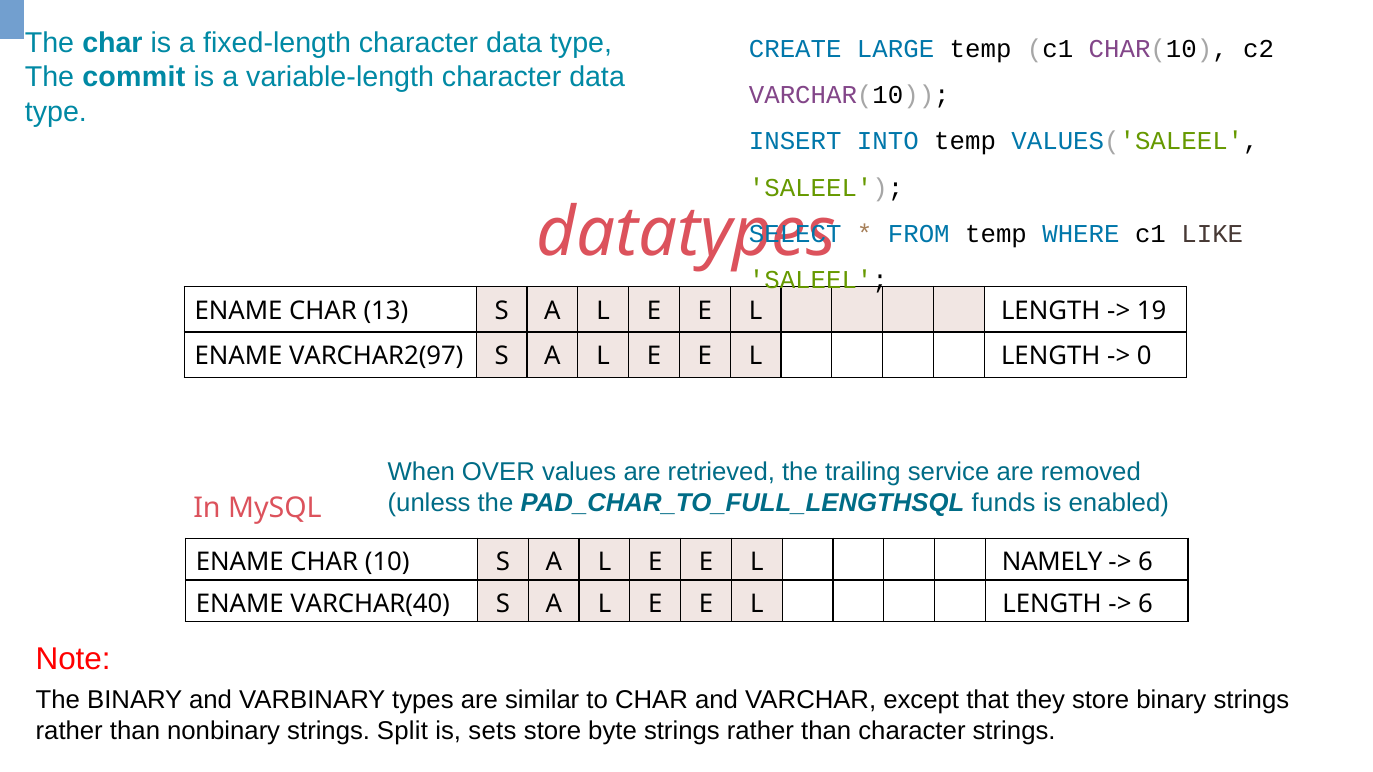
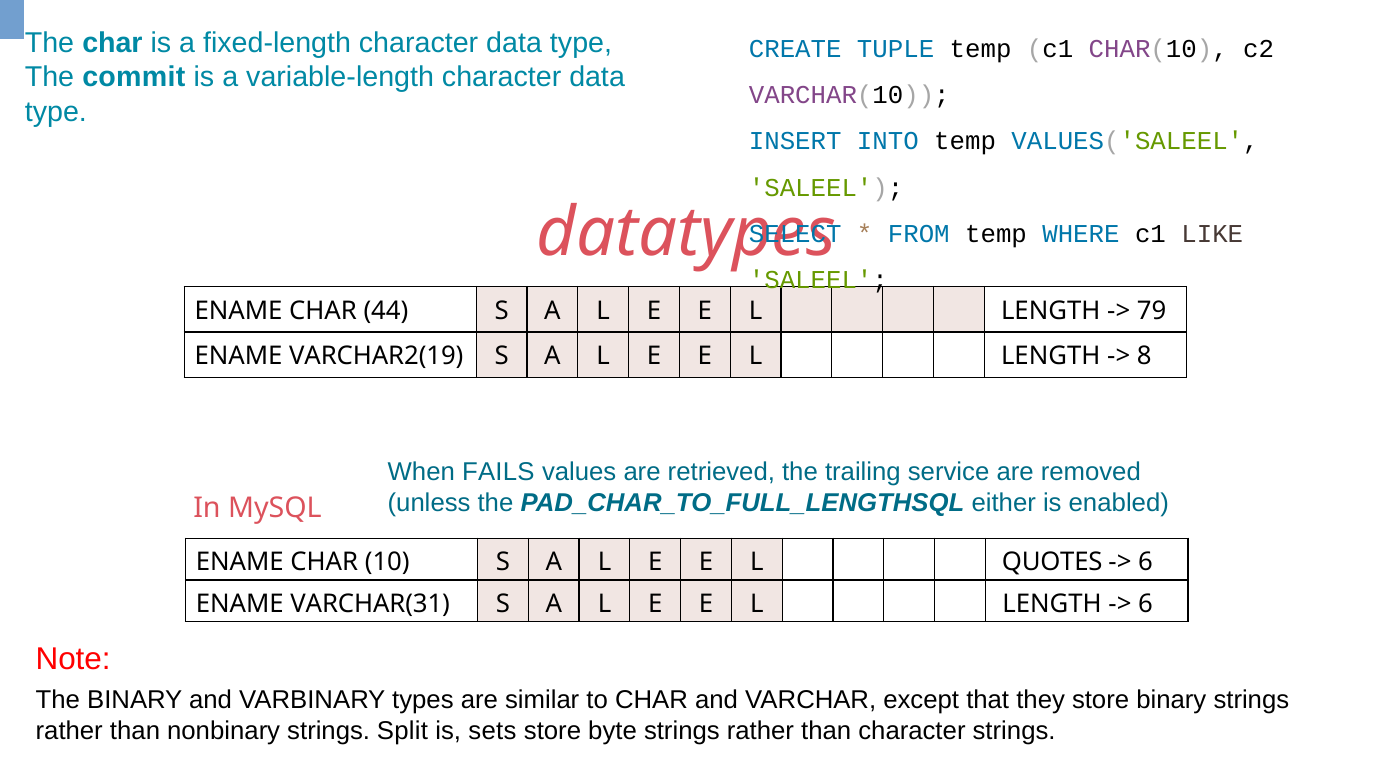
LARGE: LARGE -> TUPLE (896, 49)
13: 13 -> 44 (386, 311)
19: 19 -> 79 (1152, 311)
VARCHAR2(97: VARCHAR2(97 -> VARCHAR2(19 (376, 356)
0: 0 -> 8 (1144, 356)
OVER: OVER -> FAILS (498, 472)
funds: funds -> either (1004, 503)
NAMELY: NAMELY -> QUOTES (1052, 562)
VARCHAR(40: VARCHAR(40 -> VARCHAR(31 (370, 604)
